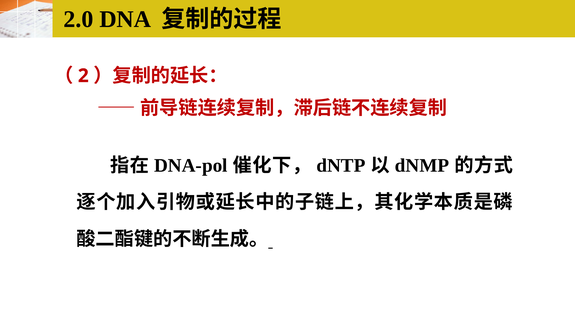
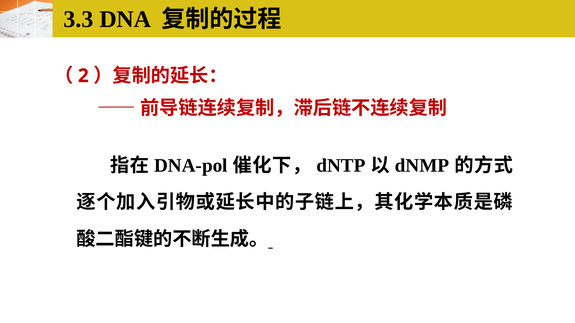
2.0: 2.0 -> 3.3 (78, 19)
